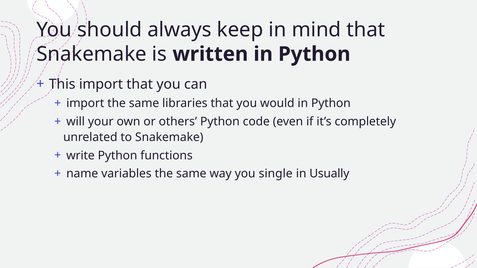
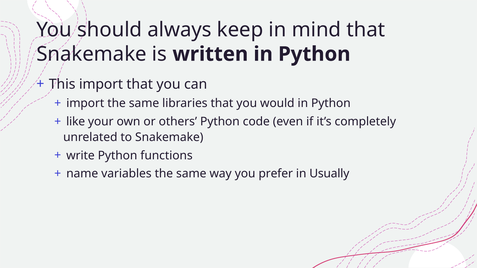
will: will -> like (76, 122)
single: single -> prefer (276, 174)
